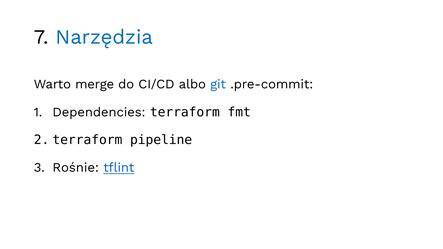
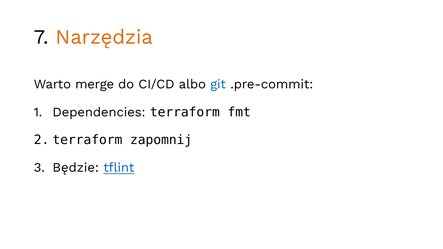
Narzędzia colour: blue -> orange (104, 37)
pipeline: pipeline -> zapomnij (161, 140)
Rośnie: Rośnie -> Będzie (76, 168)
